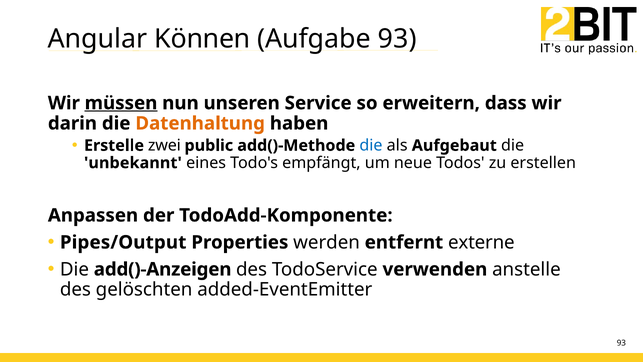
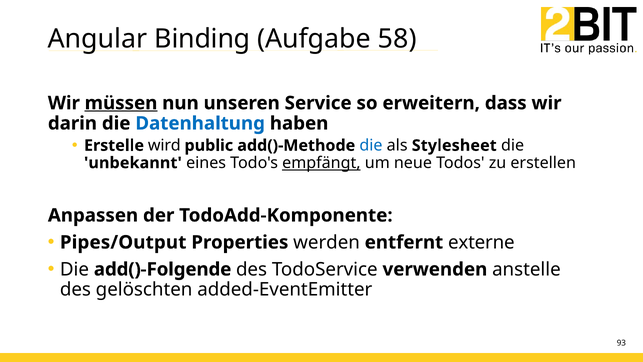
Können: Können -> Binding (202, 39)
Aufgabe 93: 93 -> 58 (397, 39)
Datenhaltung colour: orange -> blue (200, 123)
zwei: zwei -> wird (164, 145)
Aufgebaut: Aufgebaut -> Stylesheet (454, 145)
empfängt underline: none -> present (321, 163)
add()-Anzeigen: add()-Anzeigen -> add()-Folgende (163, 269)
